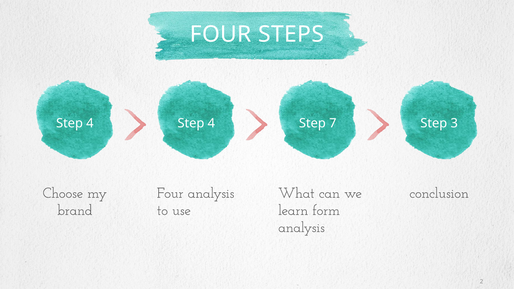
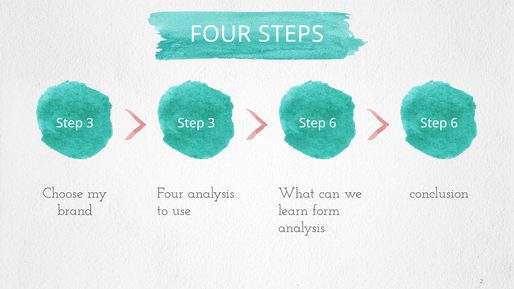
4: 4 -> 3 (90, 123)
4: 4 -> 3 (211, 123)
7: 7 -> 6 (333, 123)
3: 3 -> 6 (454, 123)
